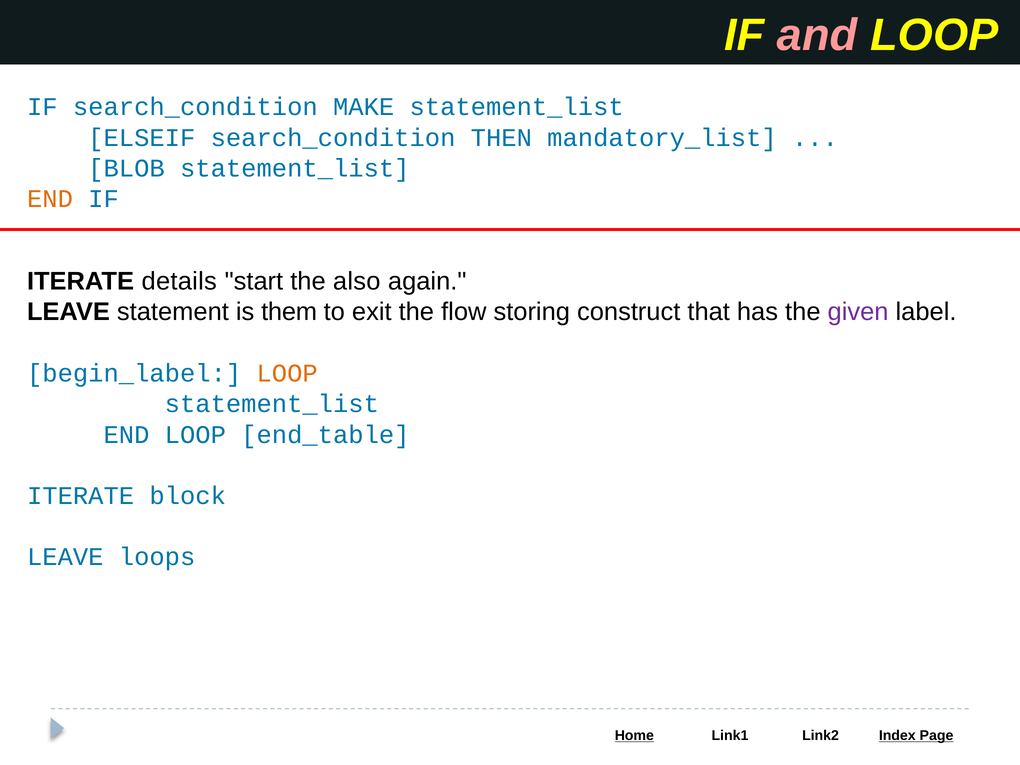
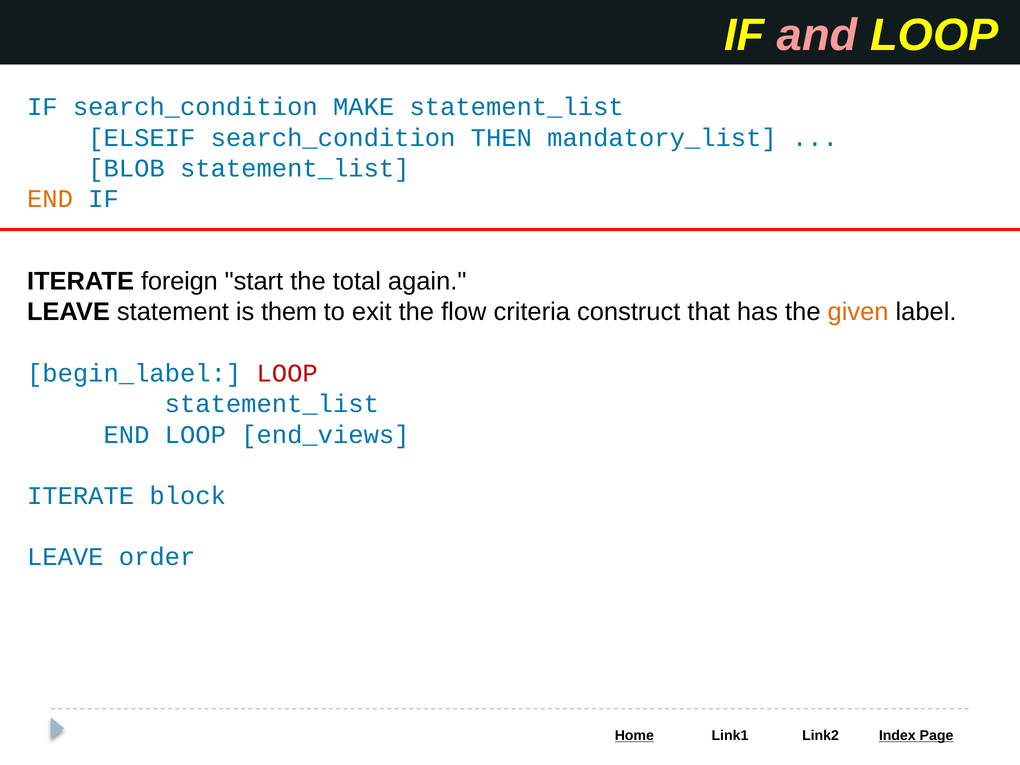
details: details -> foreign (179, 281)
also: also -> total (357, 281)
storing: storing -> criteria (532, 312)
given colour: purple -> orange (858, 312)
LOOP colour: orange -> red (287, 373)
end_table: end_table -> end_views (325, 435)
loops: loops -> order (157, 557)
